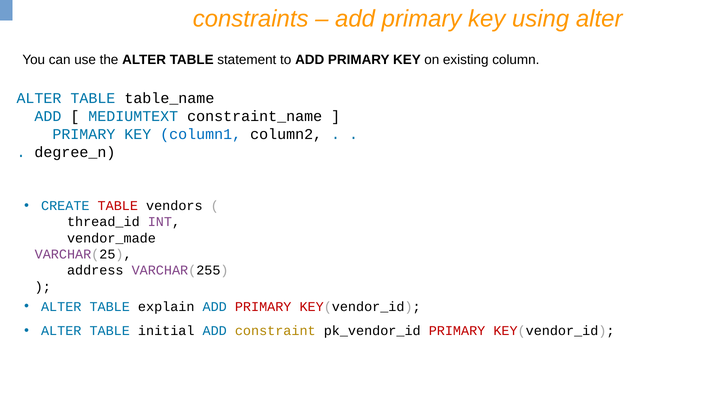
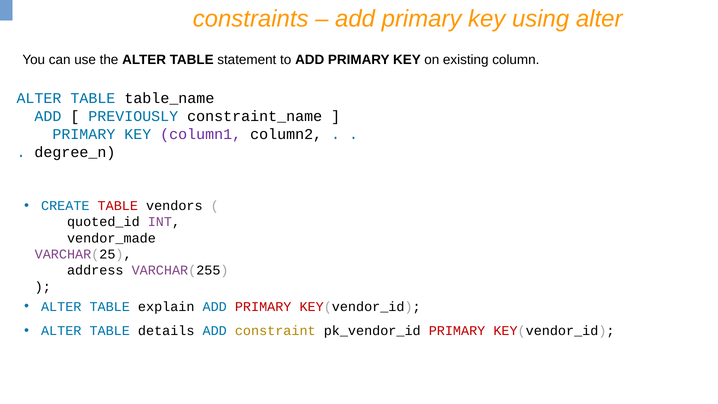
MEDIUMTEXT: MEDIUMTEXT -> PREVIOUSLY (133, 116)
column1 colour: blue -> purple (201, 134)
thread_id: thread_id -> quoted_id (103, 222)
initial: initial -> details (166, 331)
